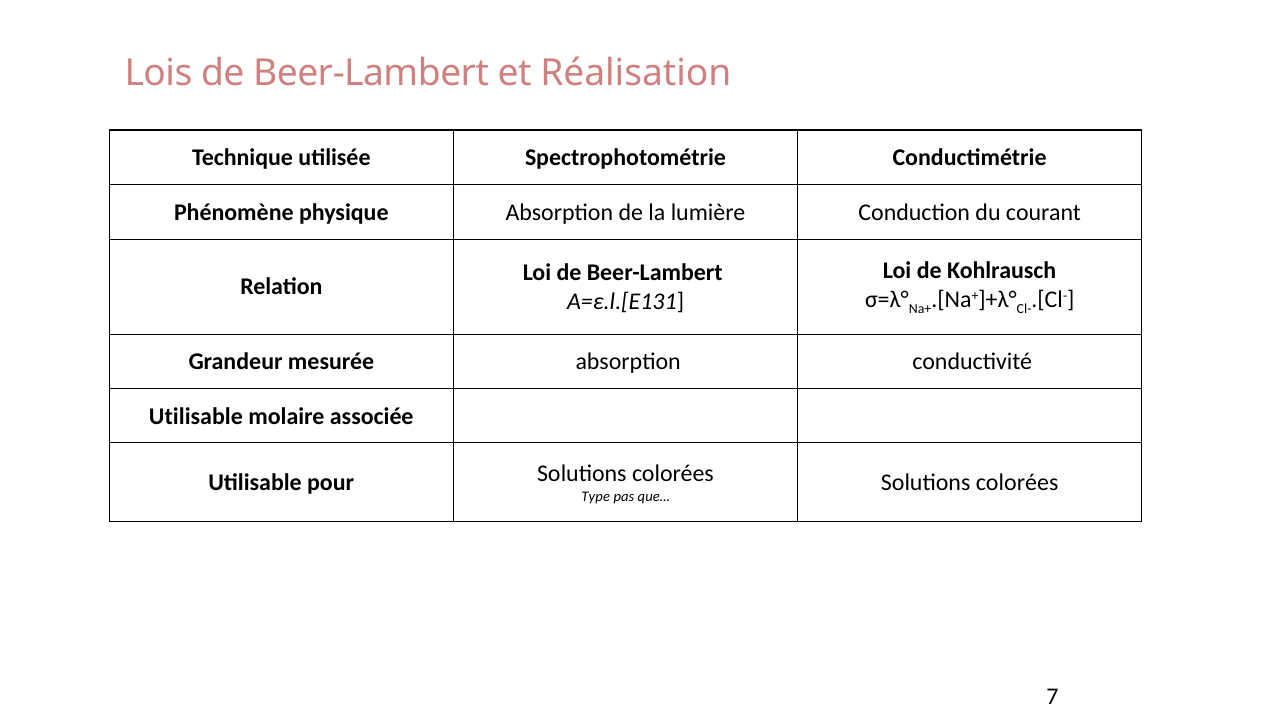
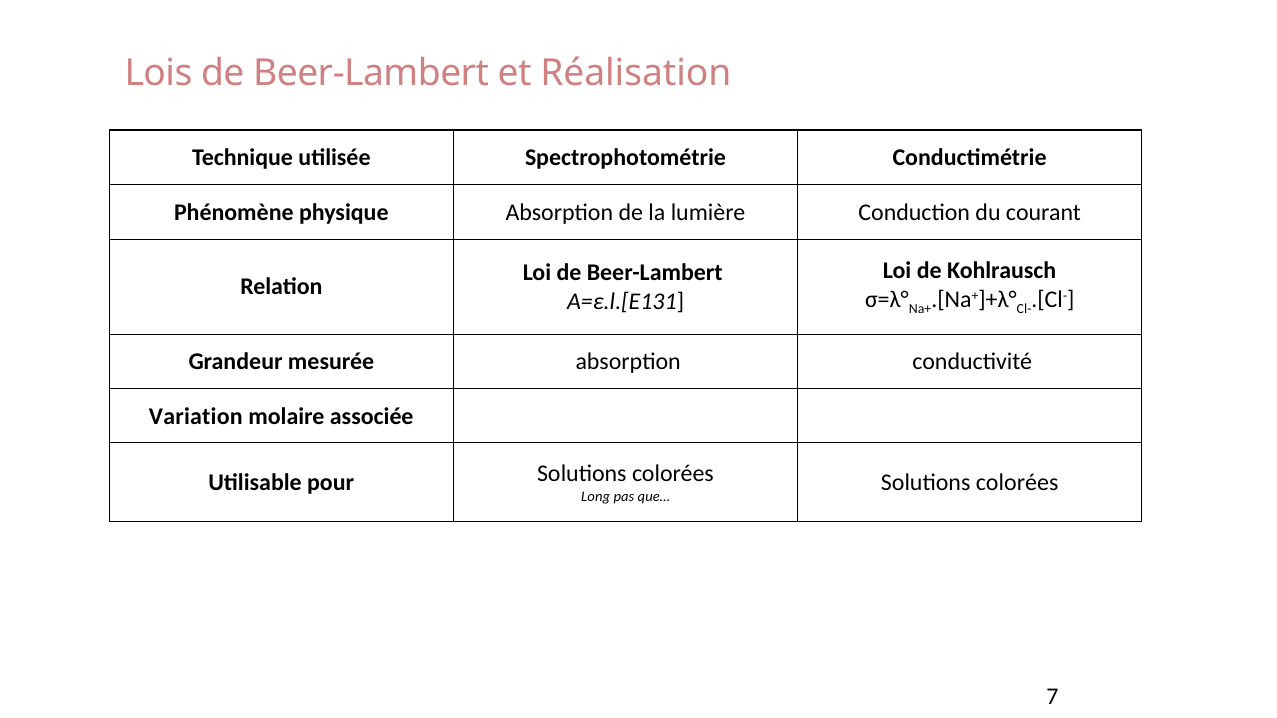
Utilisable: Utilisable -> Variation (196, 416)
Type: Type -> Long (596, 497)
